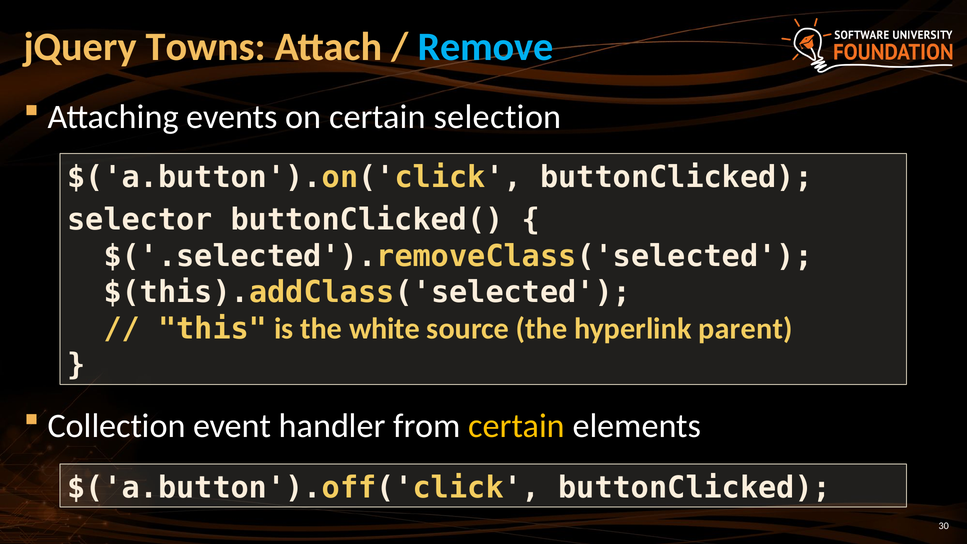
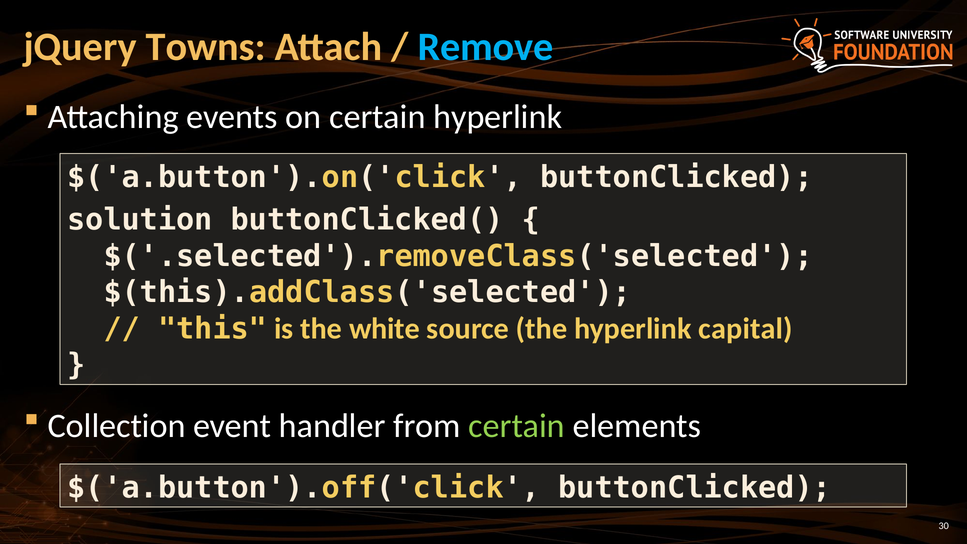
certain selection: selection -> hyperlink (498, 117)
selector: selector -> solution (140, 220)
parent: parent -> capital (746, 329)
certain colour: yellow -> light green (517, 426)
